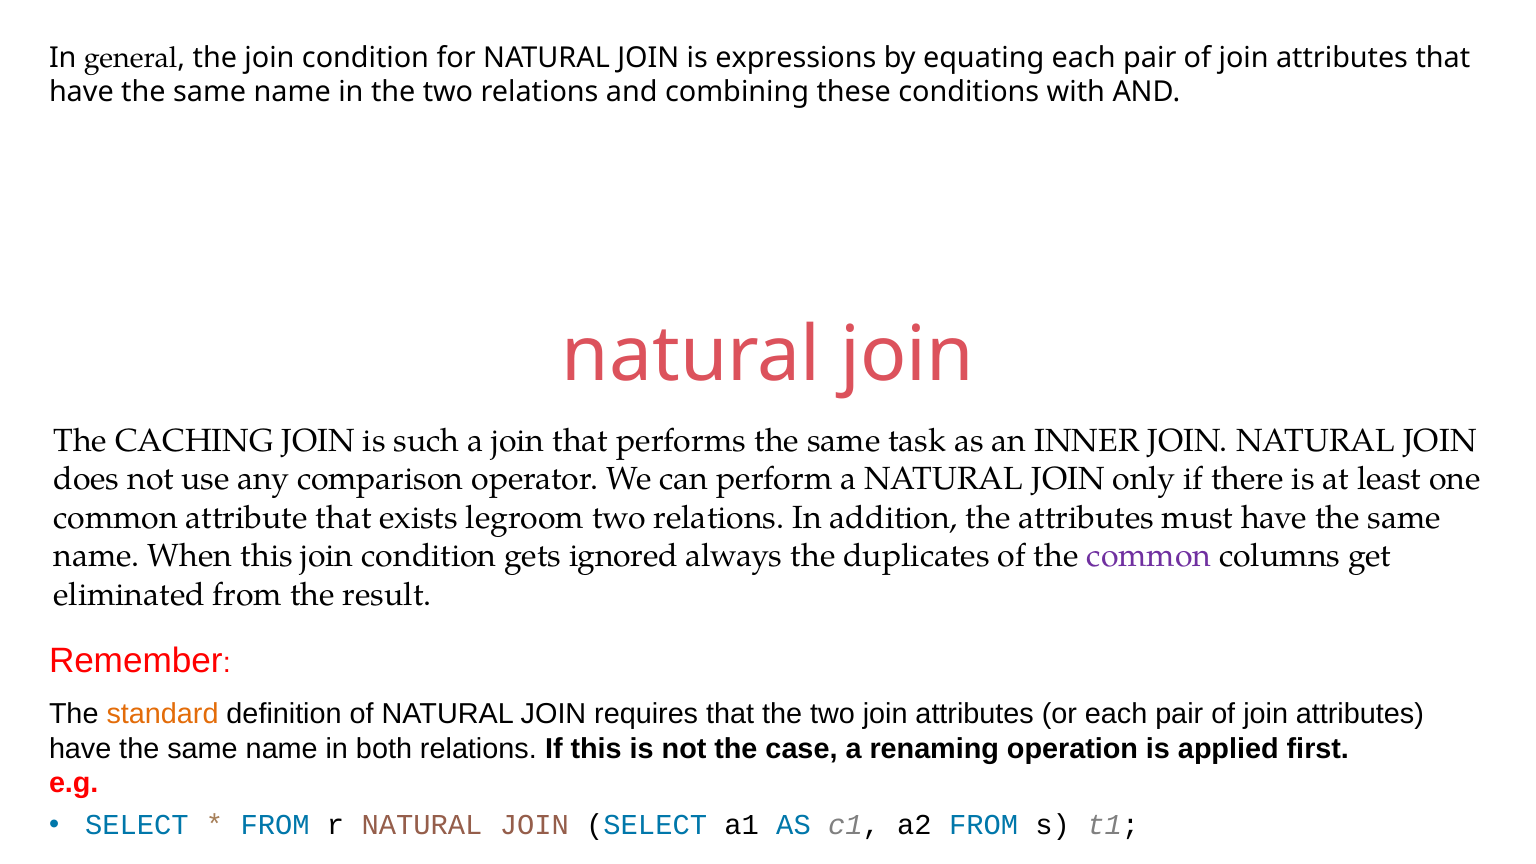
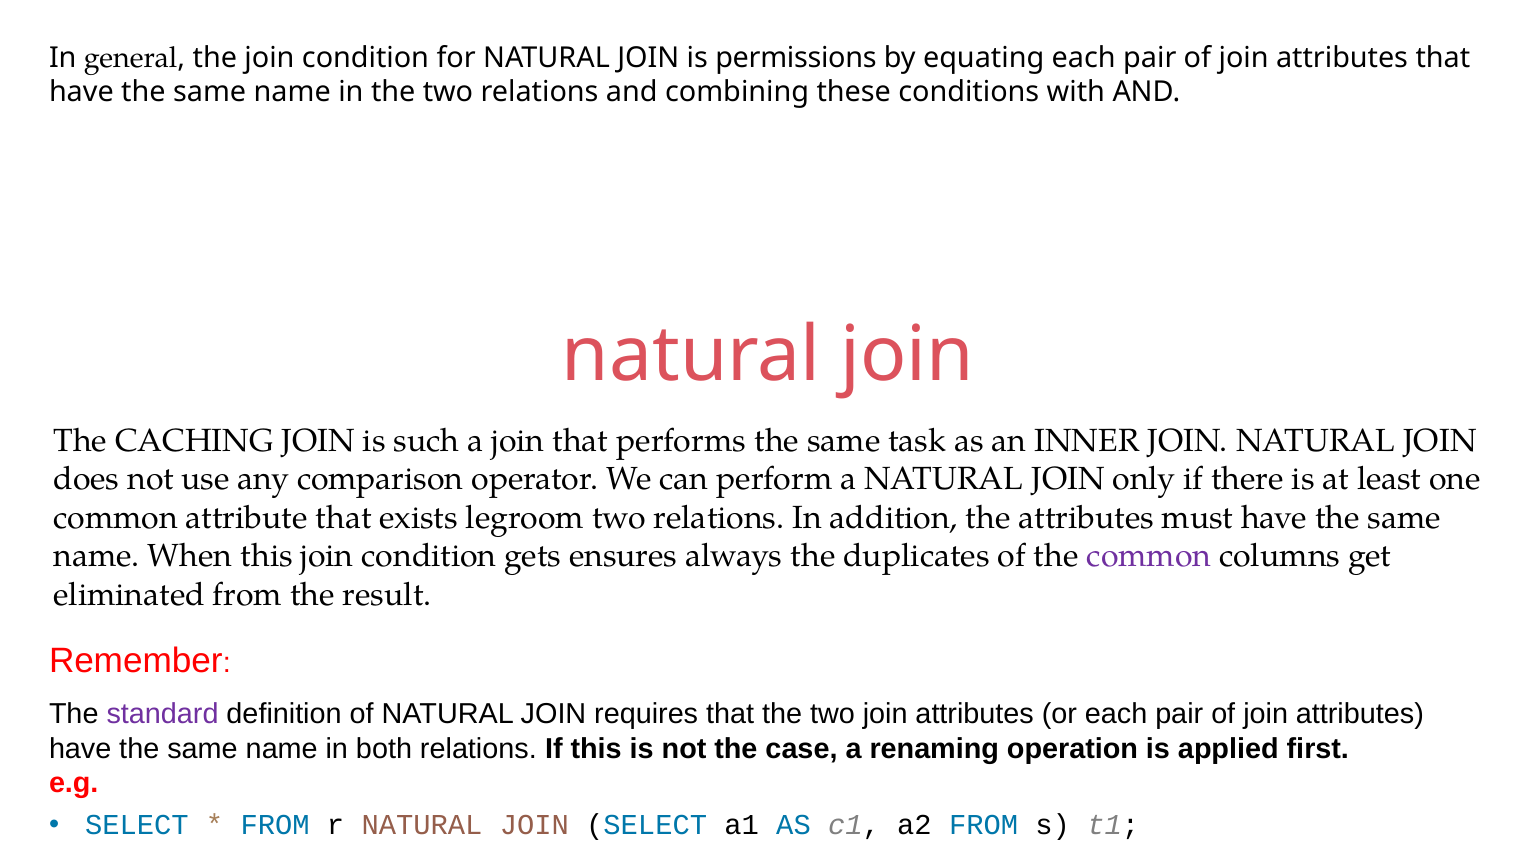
expressions: expressions -> permissions (796, 58)
ignored: ignored -> ensures (623, 556)
standard colour: orange -> purple (163, 714)
